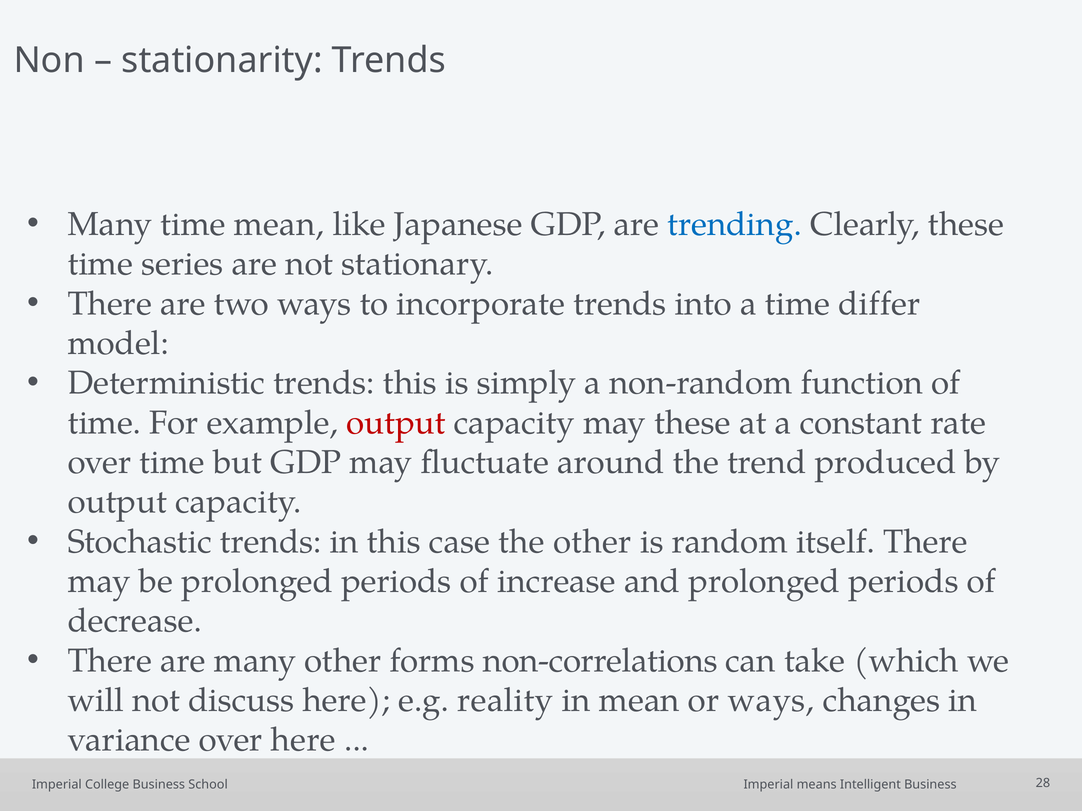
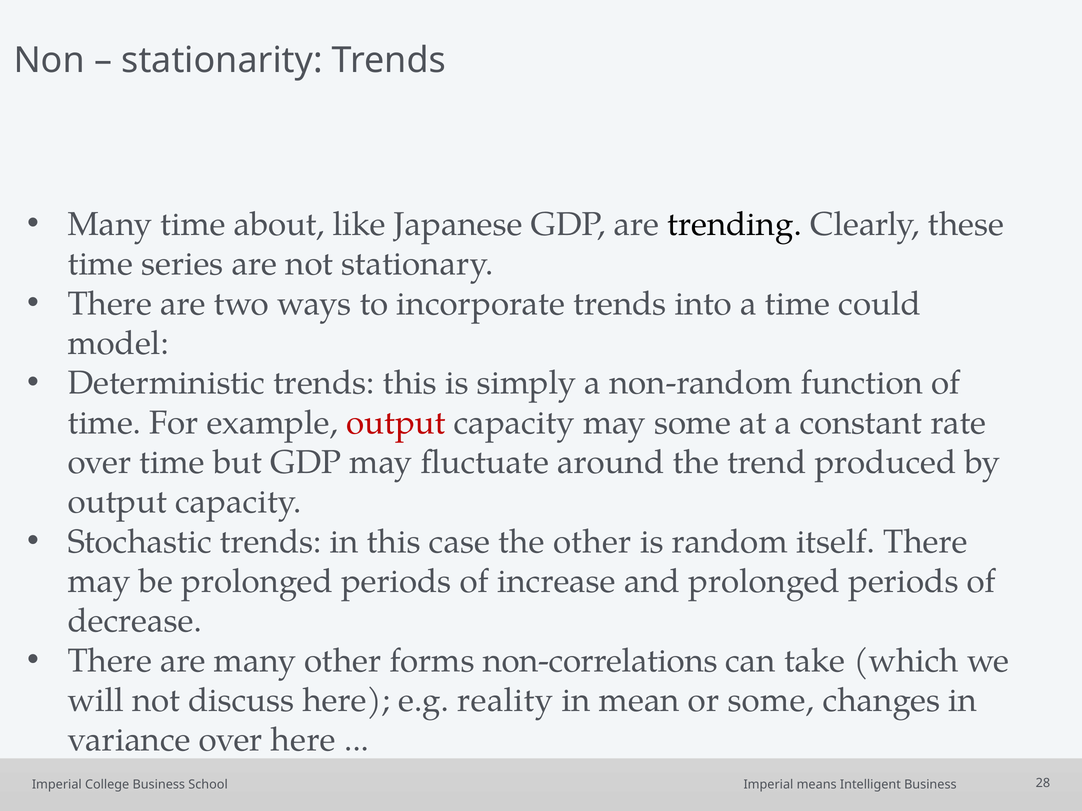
time mean: mean -> about (279, 224)
trending colour: blue -> black (735, 224)
differ: differ -> could (880, 304)
may these: these -> some (693, 423)
or ways: ways -> some (771, 701)
